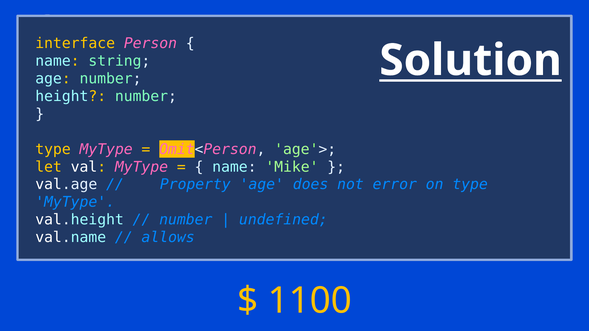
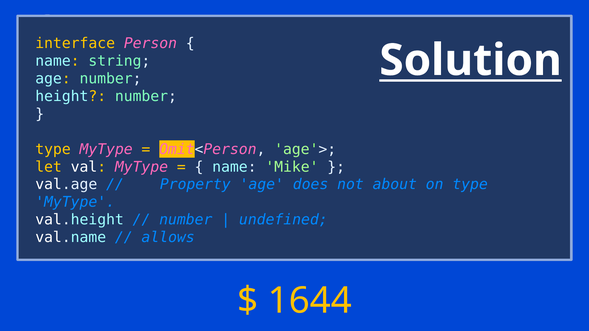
error: error -> about (395, 185)
1100: 1100 -> 1644 (310, 301)
